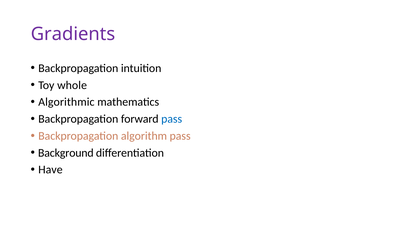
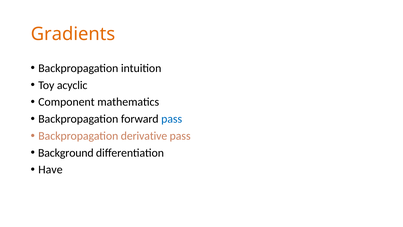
Gradients colour: purple -> orange (73, 34)
whole: whole -> acyclic (72, 85)
Algorithmic: Algorithmic -> Component (66, 102)
algorithm: algorithm -> derivative (144, 136)
